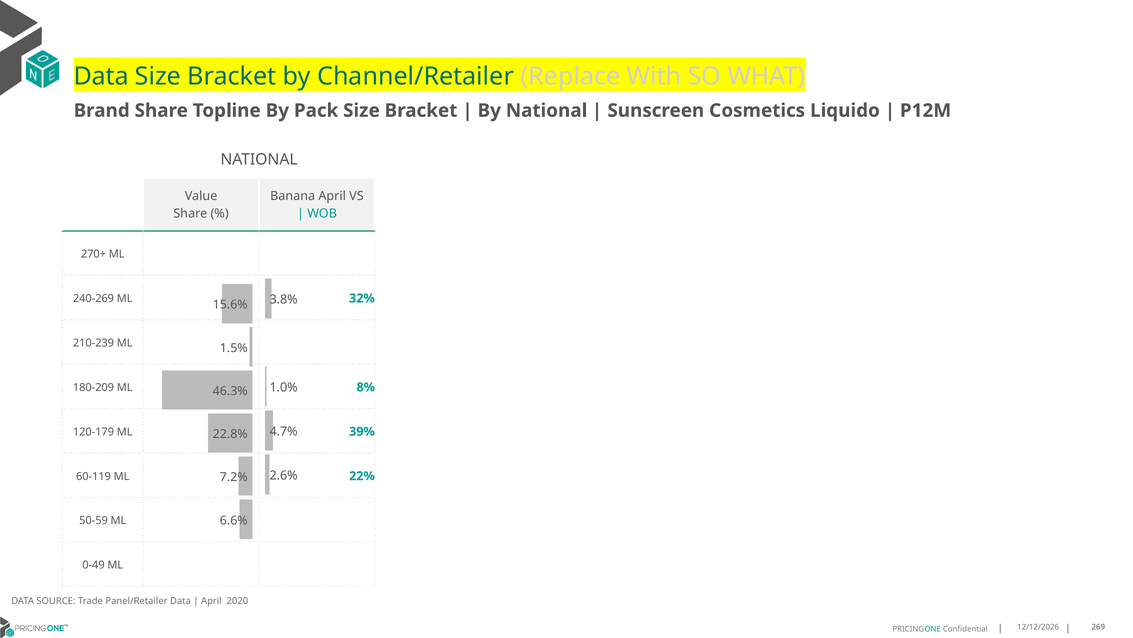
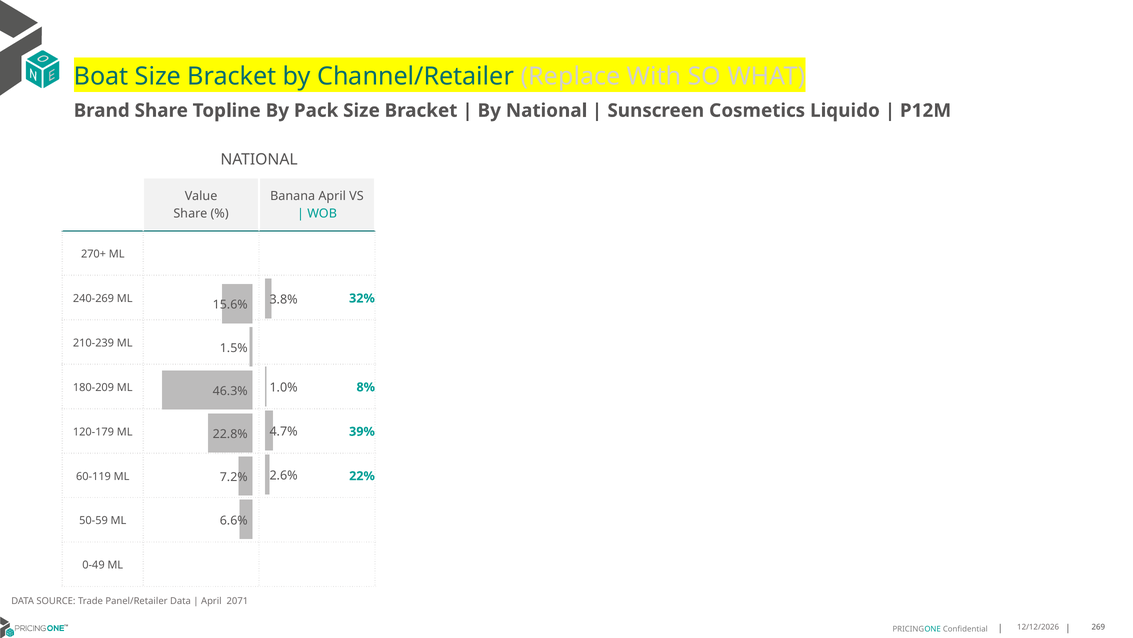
Data: Data -> Boat (101, 76)
2020: 2020 -> 2071 (237, 600)
